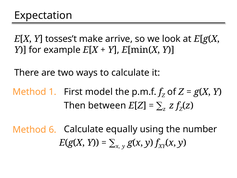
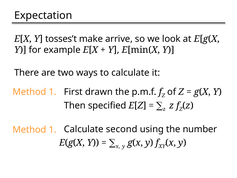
model: model -> drawn (99, 92)
between: between -> specified (107, 105)
6: 6 -> 1 (53, 130)
equally: equally -> second (122, 129)
